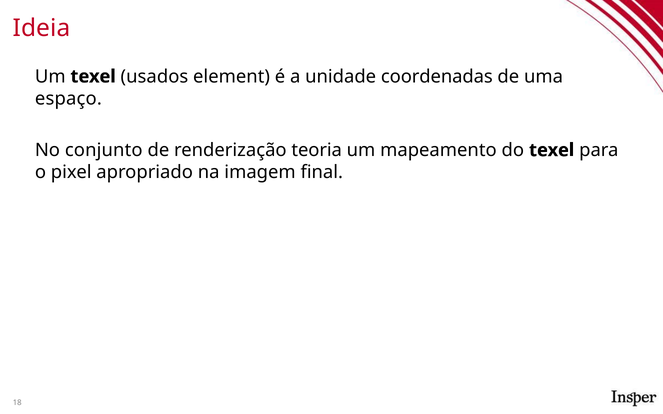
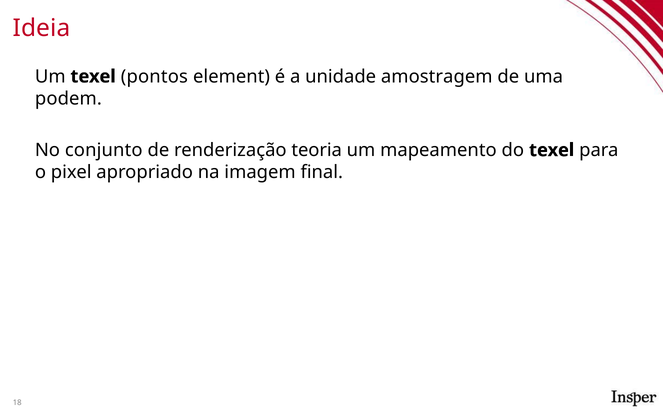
usados: usados -> pontos (154, 77)
coordenadas: coordenadas -> amostragem (437, 77)
espaço: espaço -> podem (68, 99)
